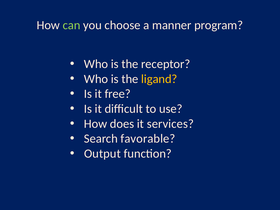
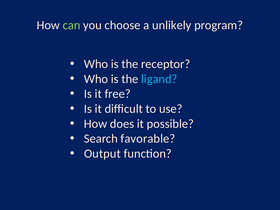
manner: manner -> unlikely (172, 25)
ligand colour: yellow -> light blue (159, 79)
services: services -> possible (170, 124)
